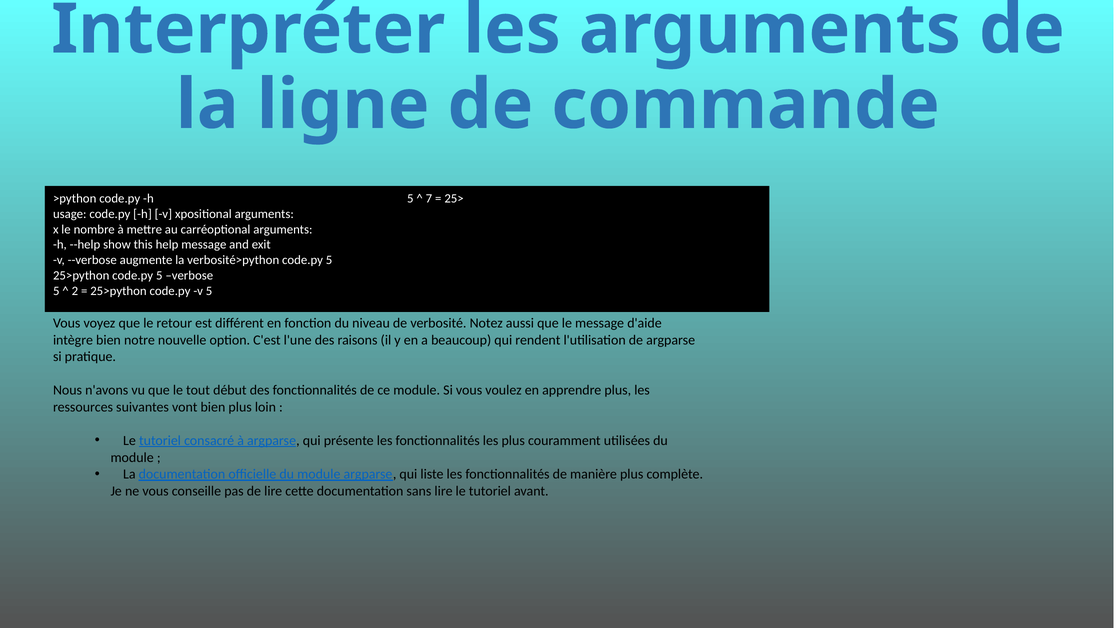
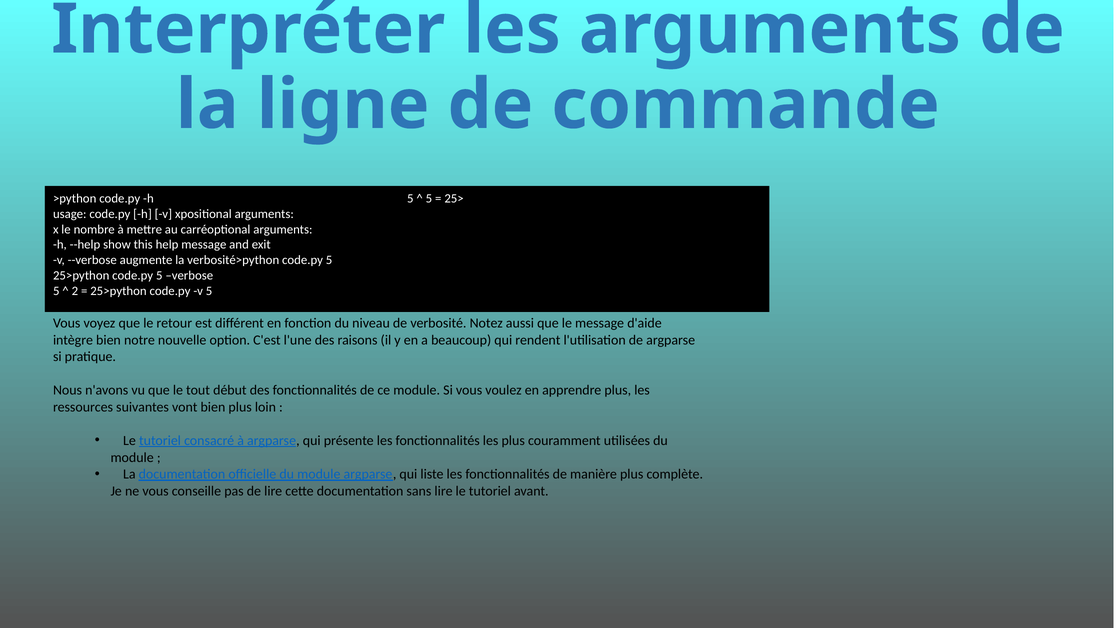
7: 7 -> 5 (429, 199)
